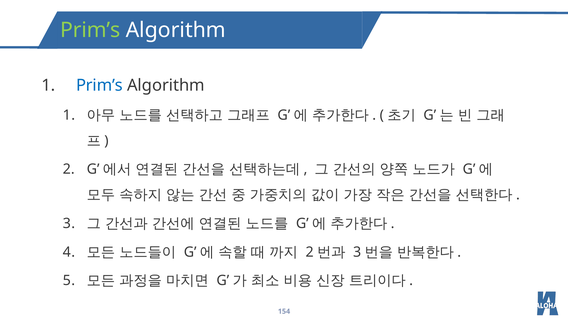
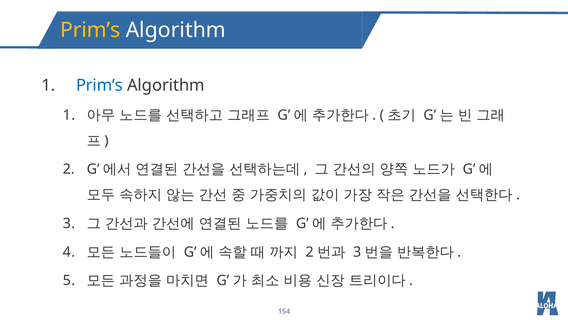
Prim’s colour: light green -> yellow (90, 30)
